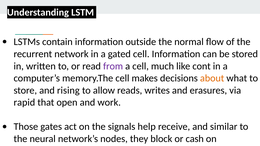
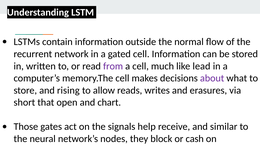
cont: cont -> lead (201, 66)
about colour: orange -> purple (212, 78)
rapid: rapid -> short (24, 103)
work: work -> chart (109, 103)
